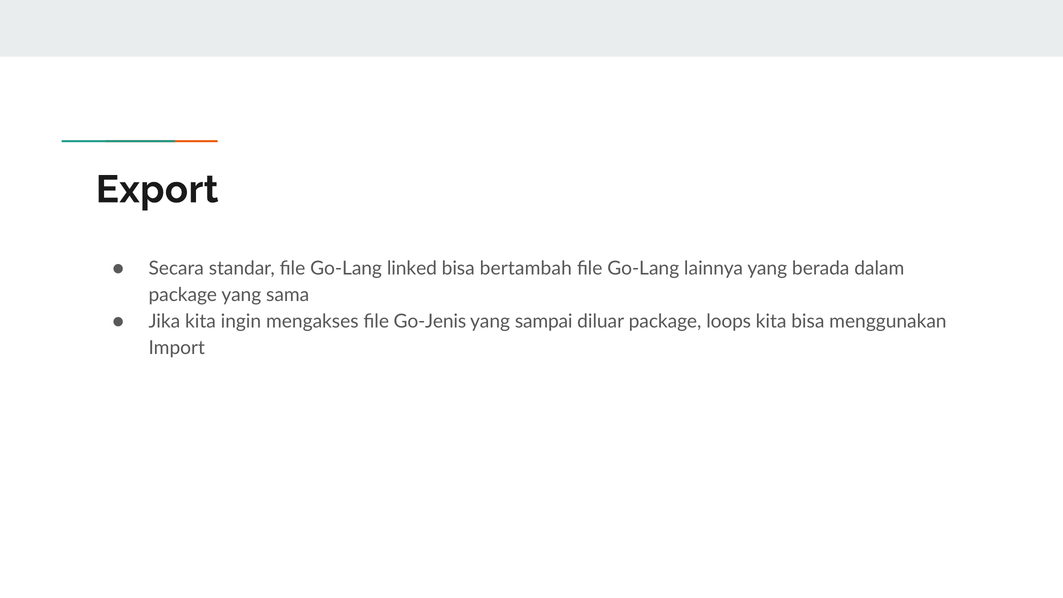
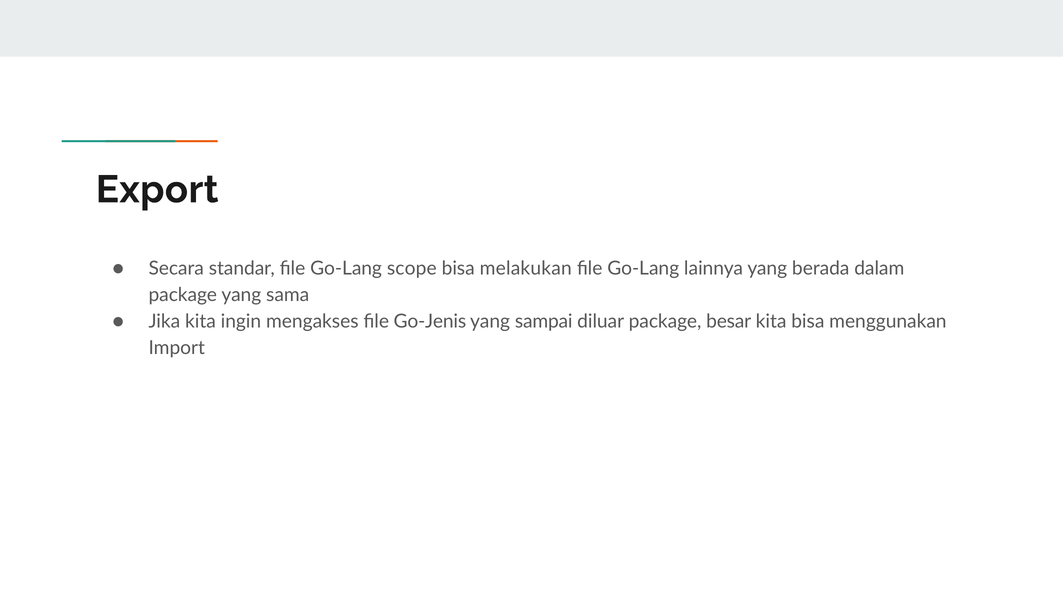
linked: linked -> scope (412, 269)
bertambah: bertambah -> melakukan (526, 269)
loops: loops -> besar (729, 322)
